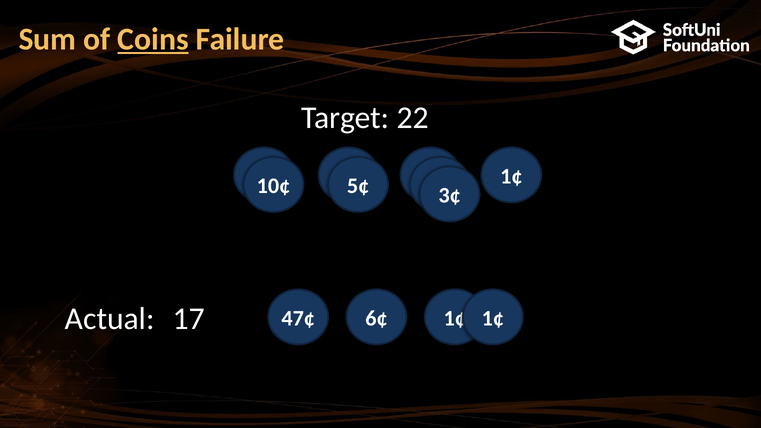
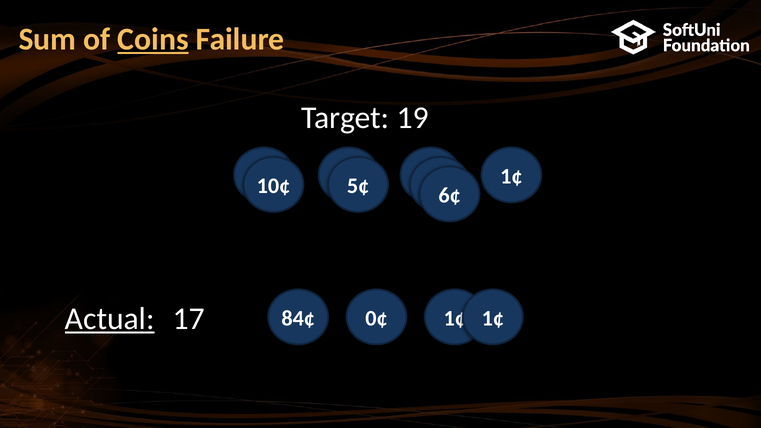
22: 22 -> 19 (413, 118)
3¢: 3¢ -> 6¢ (450, 196)
Actual underline: none -> present (110, 319)
6¢: 6¢ -> 0¢ (376, 319)
47¢: 47¢ -> 84¢ (298, 319)
